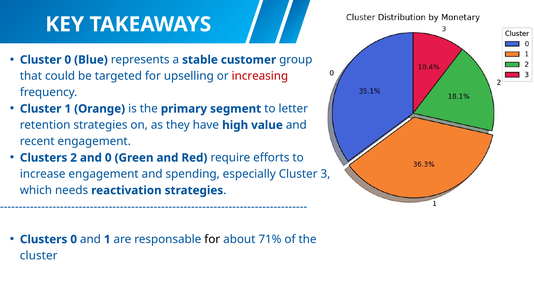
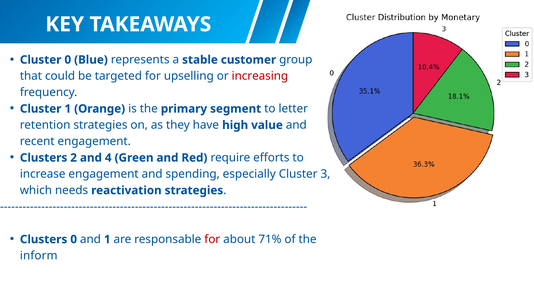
and 0: 0 -> 4 (108, 158)
for colour: black -> red (212, 240)
cluster: cluster -> inform (39, 256)
